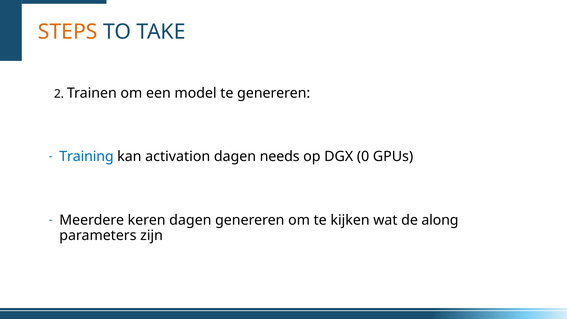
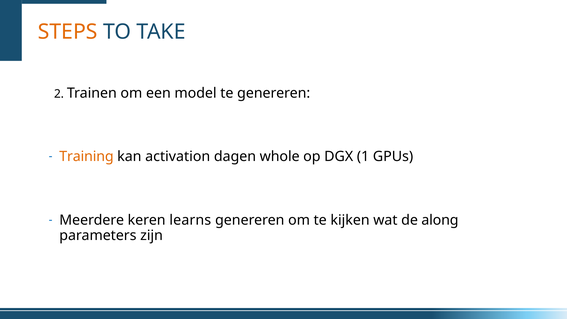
Training colour: blue -> orange (86, 157)
needs: needs -> whole (280, 157)
0: 0 -> 1 (363, 157)
keren dagen: dagen -> learns (190, 220)
